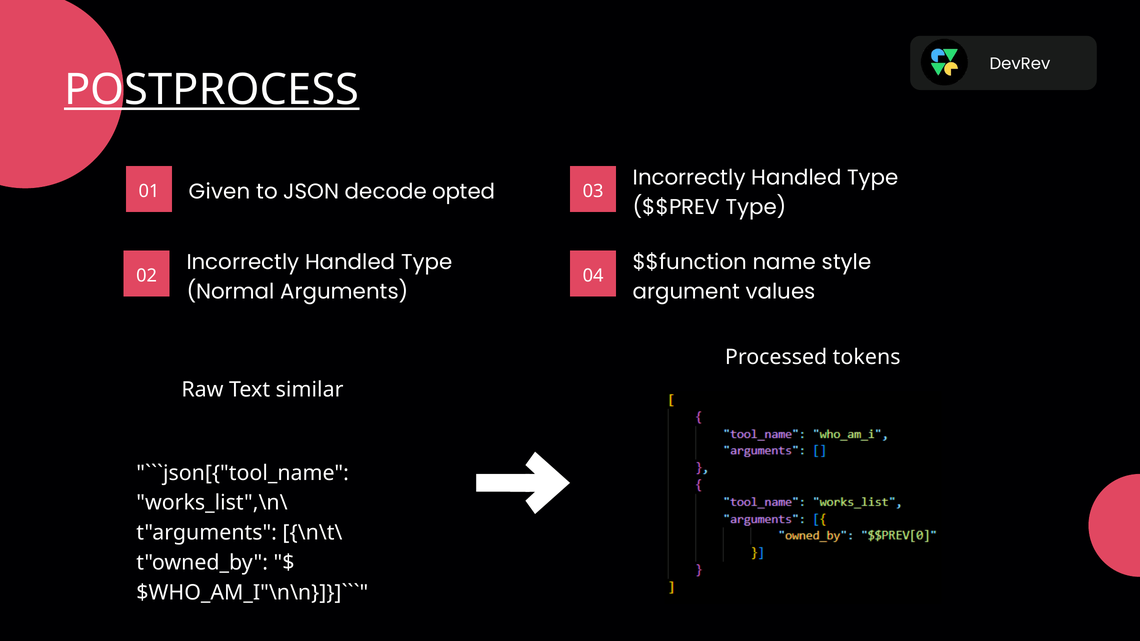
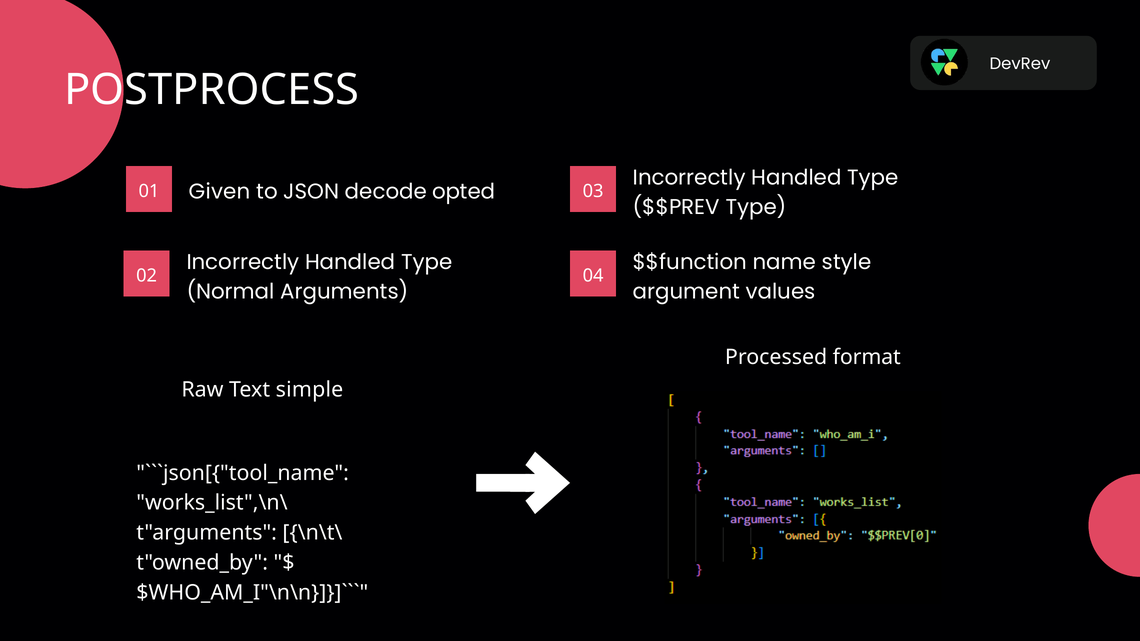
POSTPROCESS underline: present -> none (212, 90)
tokens: tokens -> format (867, 358)
similar: similar -> simple (310, 390)
